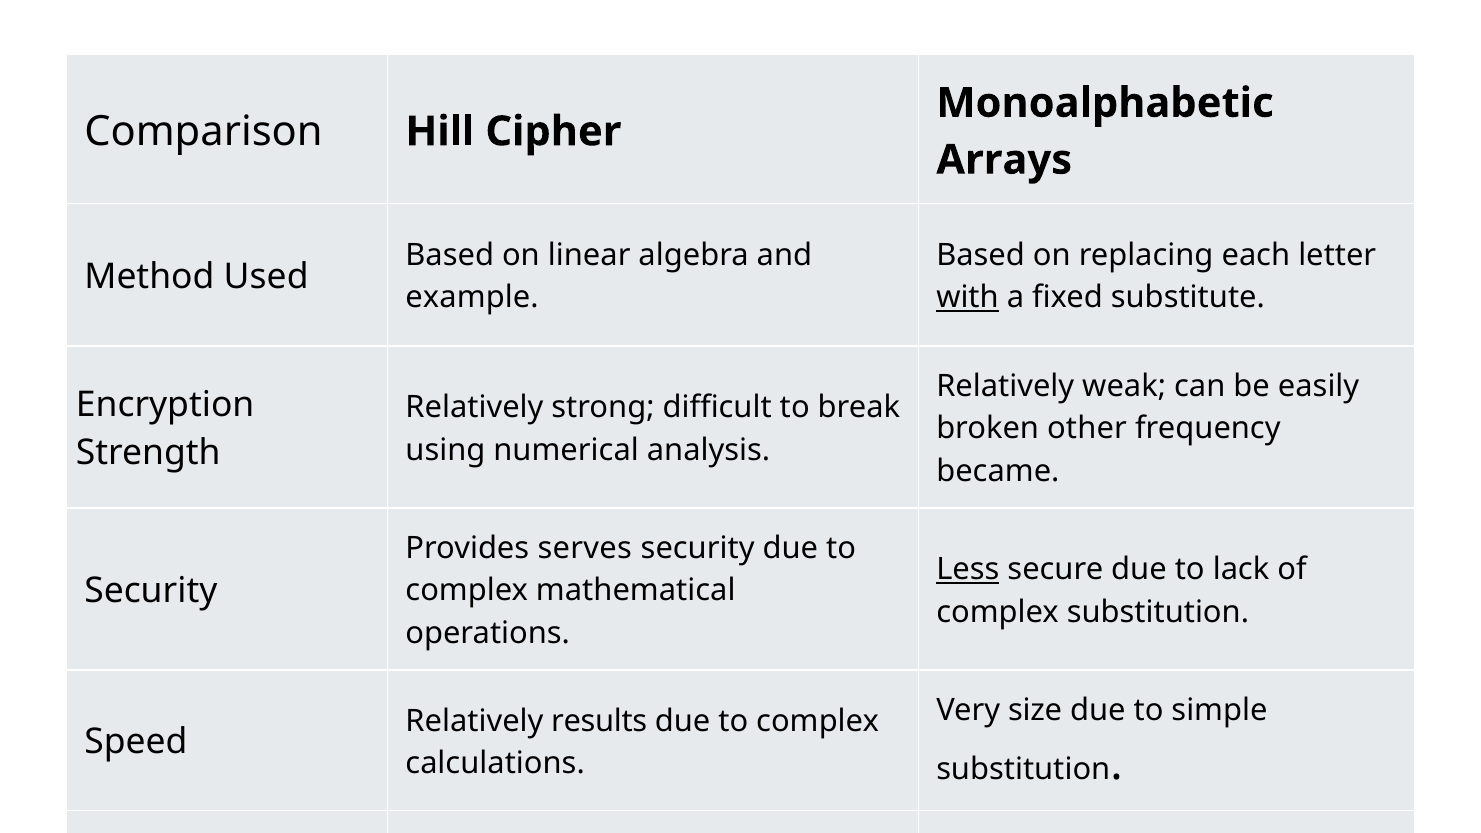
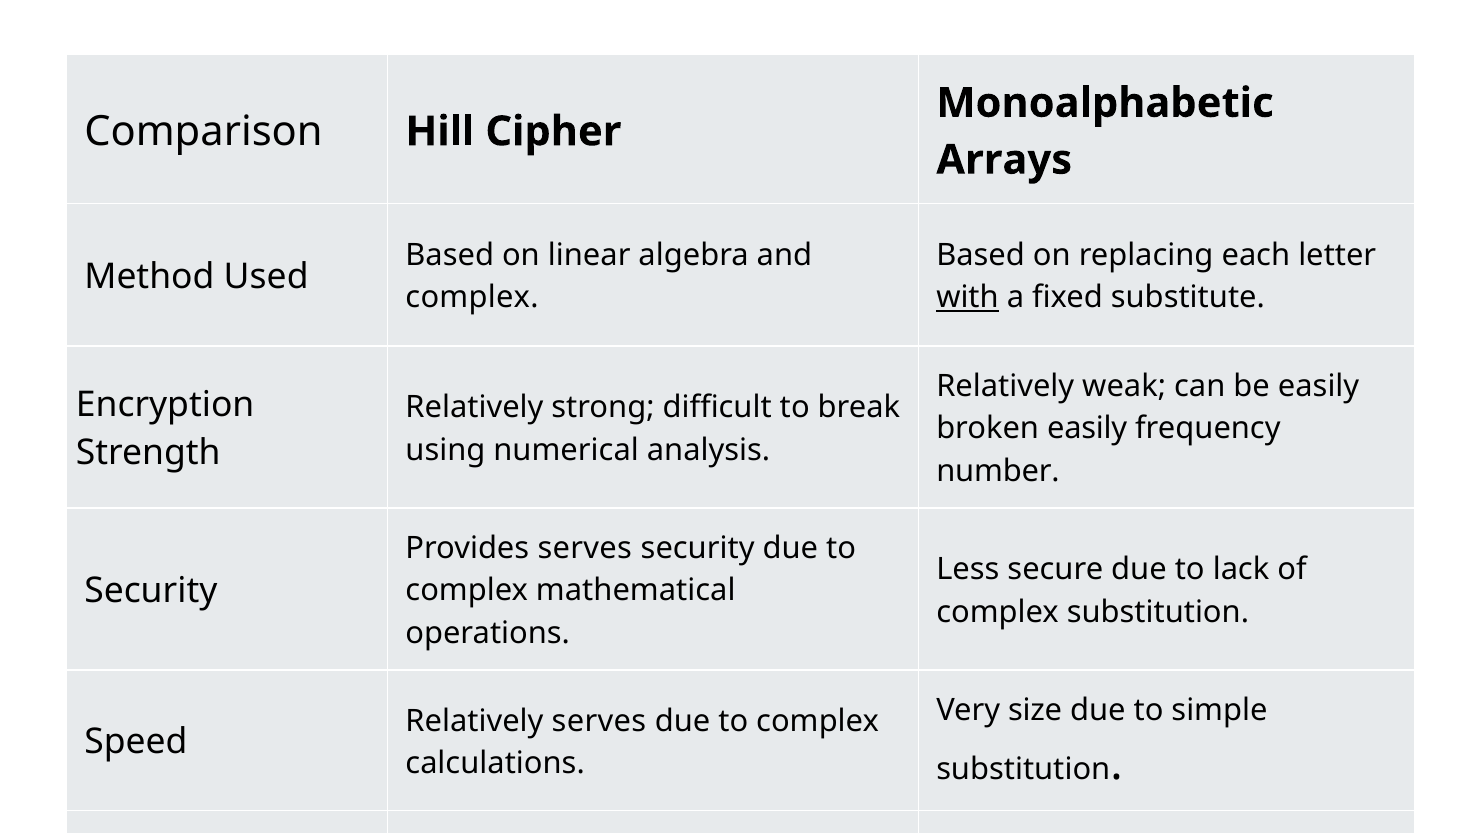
example: example -> complex (472, 298)
broken other: other -> easily (1087, 429)
became: became -> number (998, 471)
Less underline: present -> none (968, 570)
Relatively results: results -> serves (599, 721)
